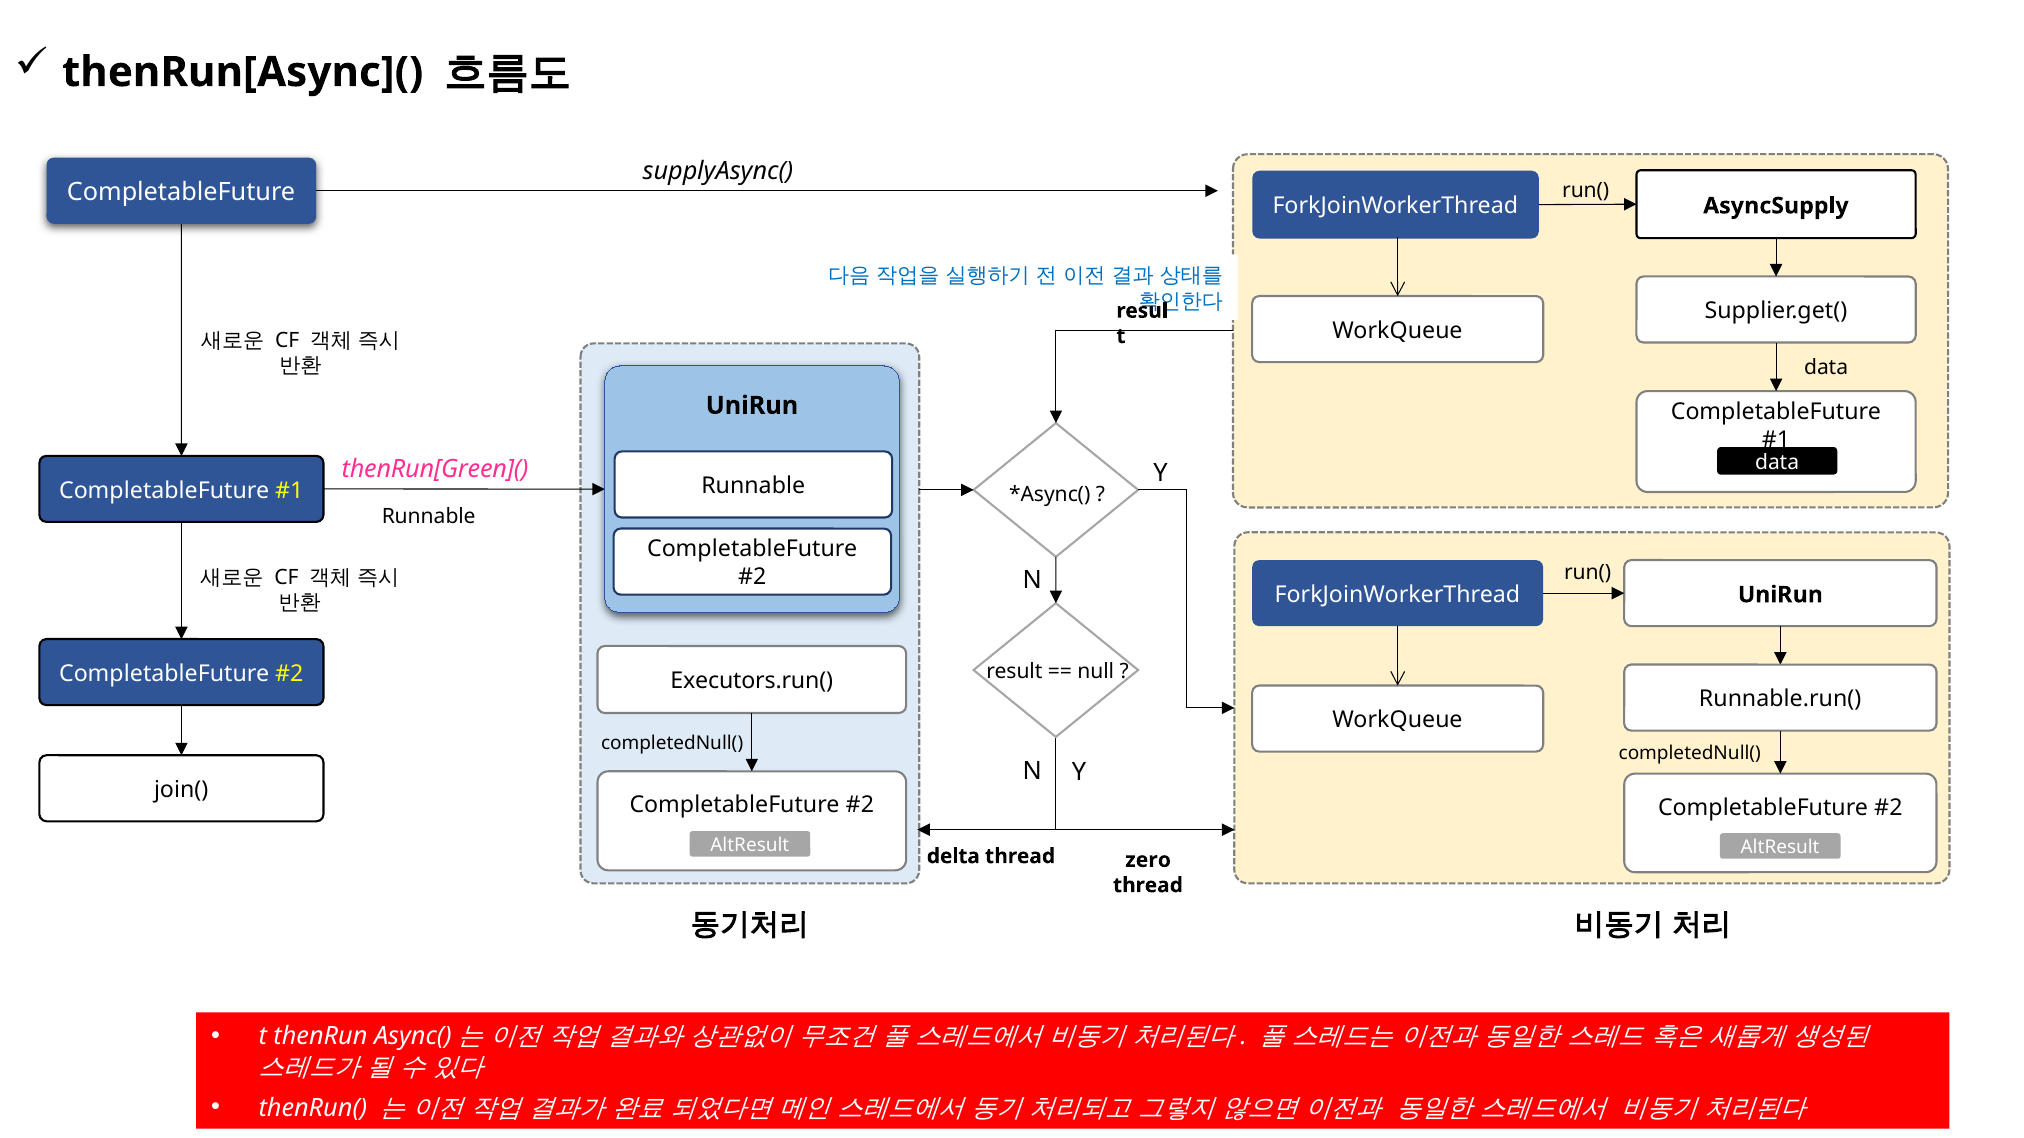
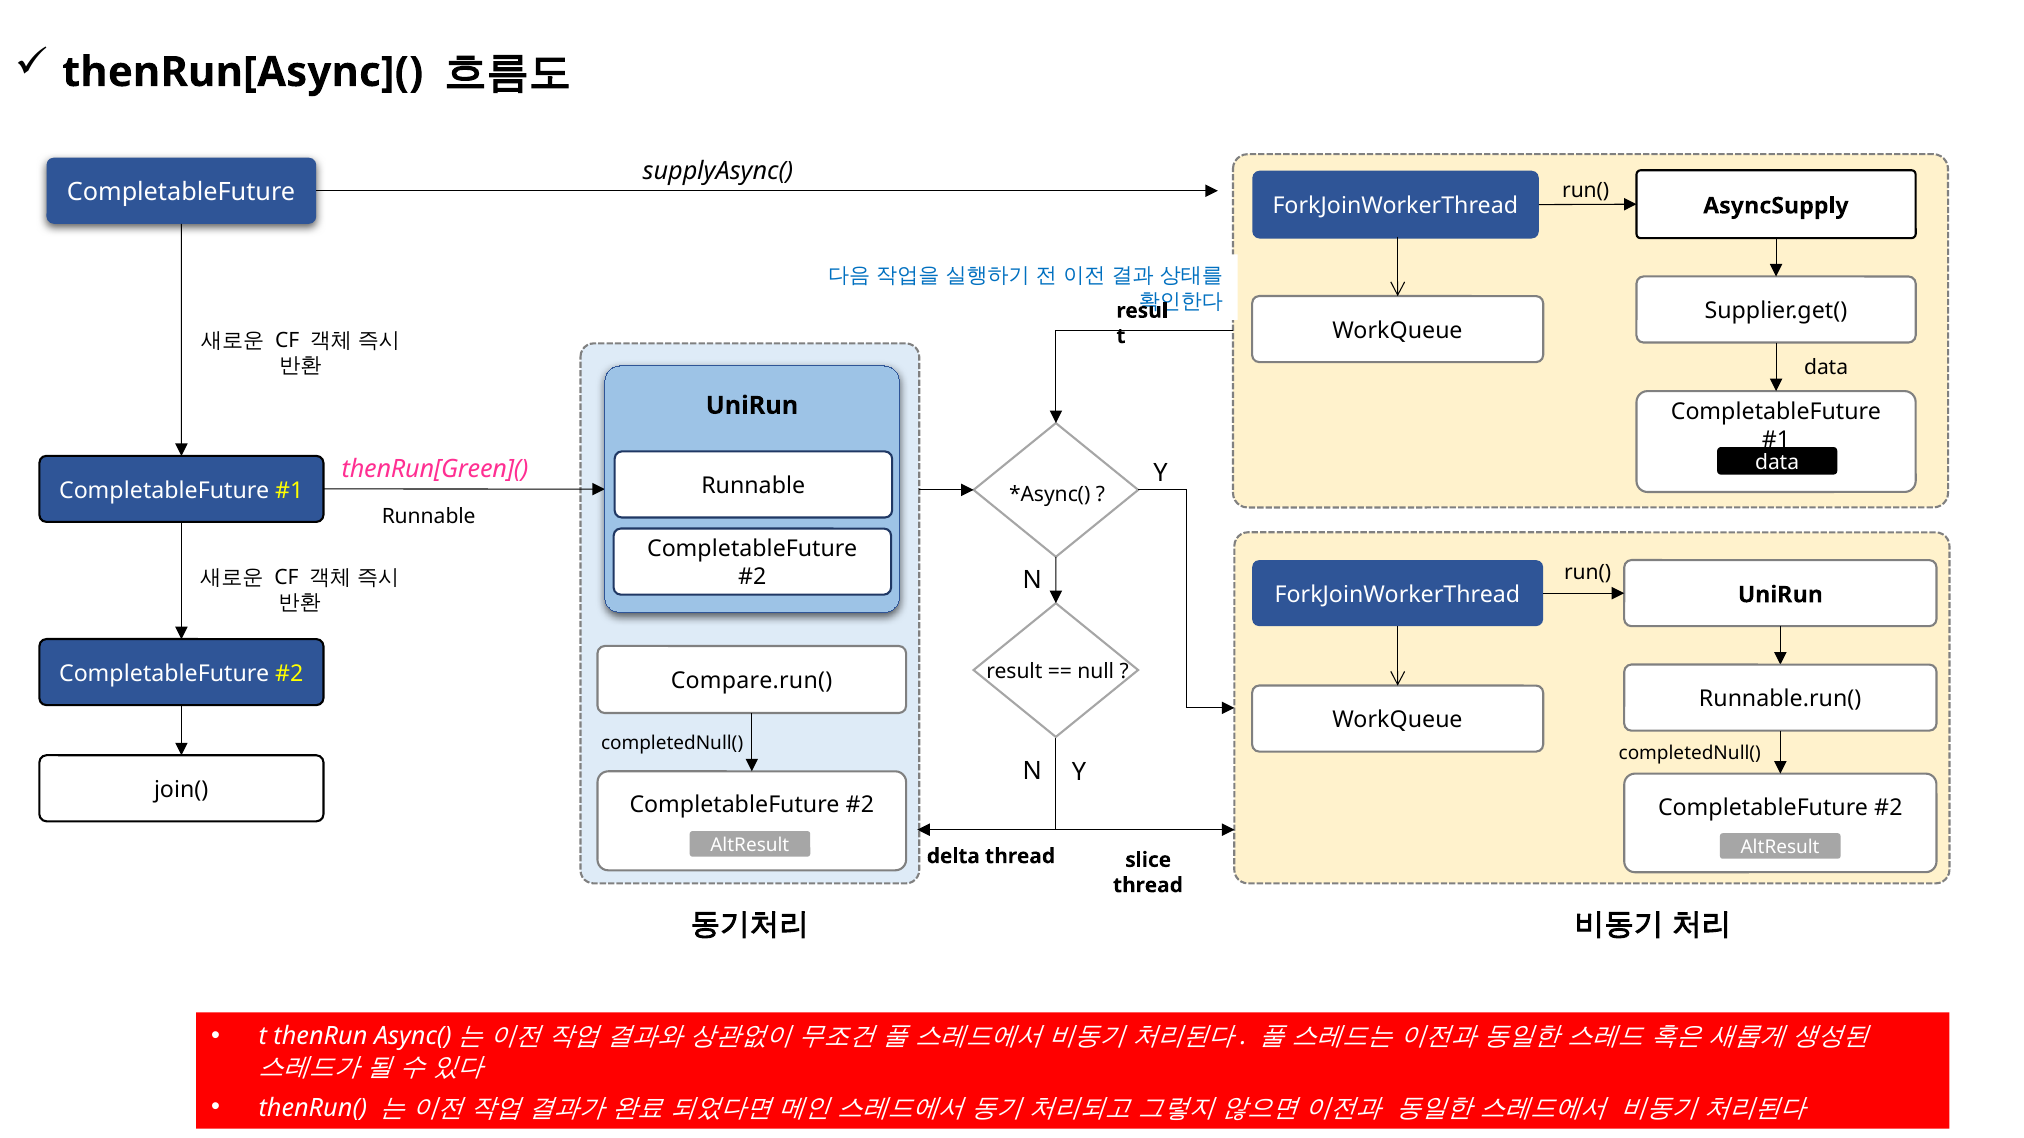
Executors.run(: Executors.run( -> Compare.run( (751, 681)
zero: zero -> slice (1148, 860)
